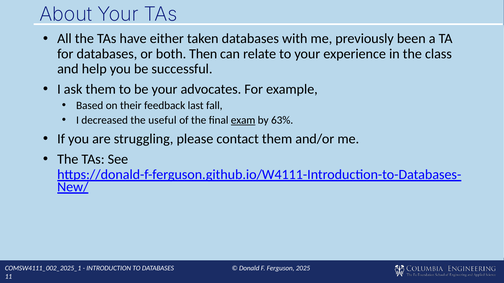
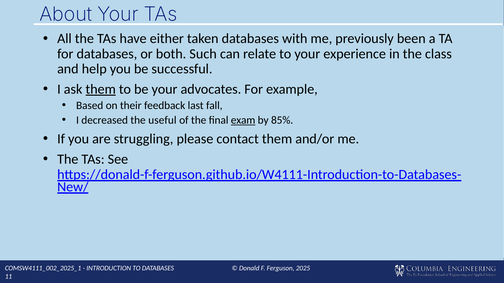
Then: Then -> Such (203, 54)
them underline: none -> present (101, 89)
63%: 63% -> 85% (282, 120)
